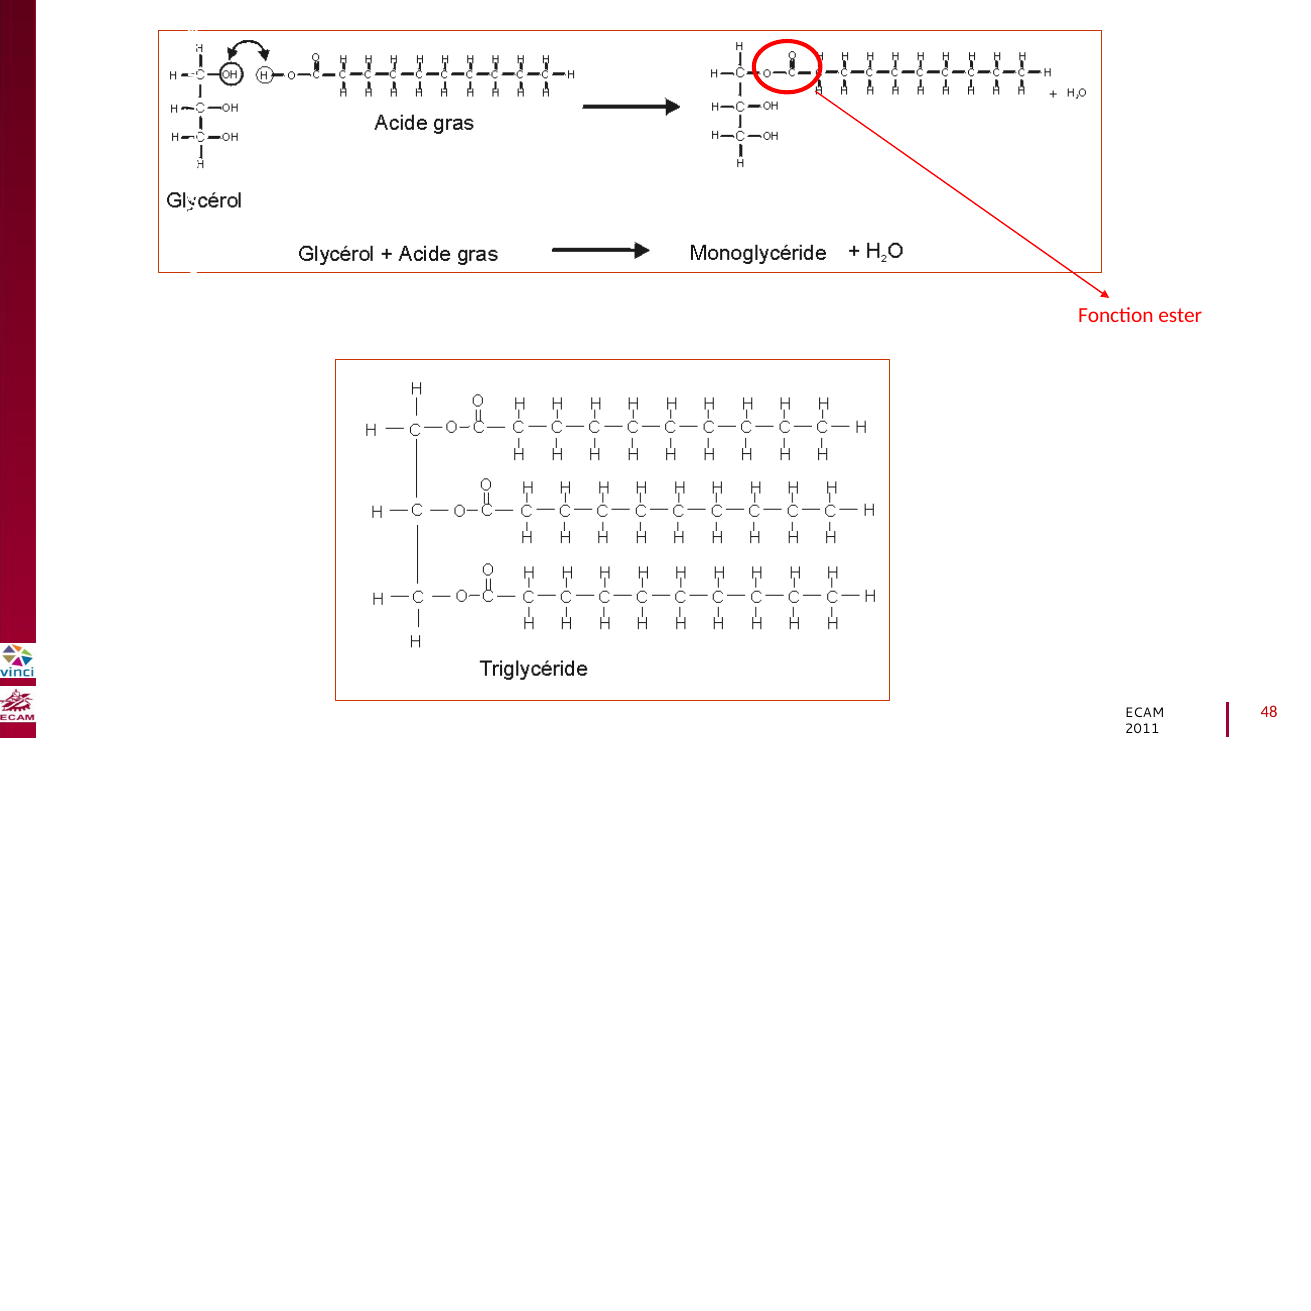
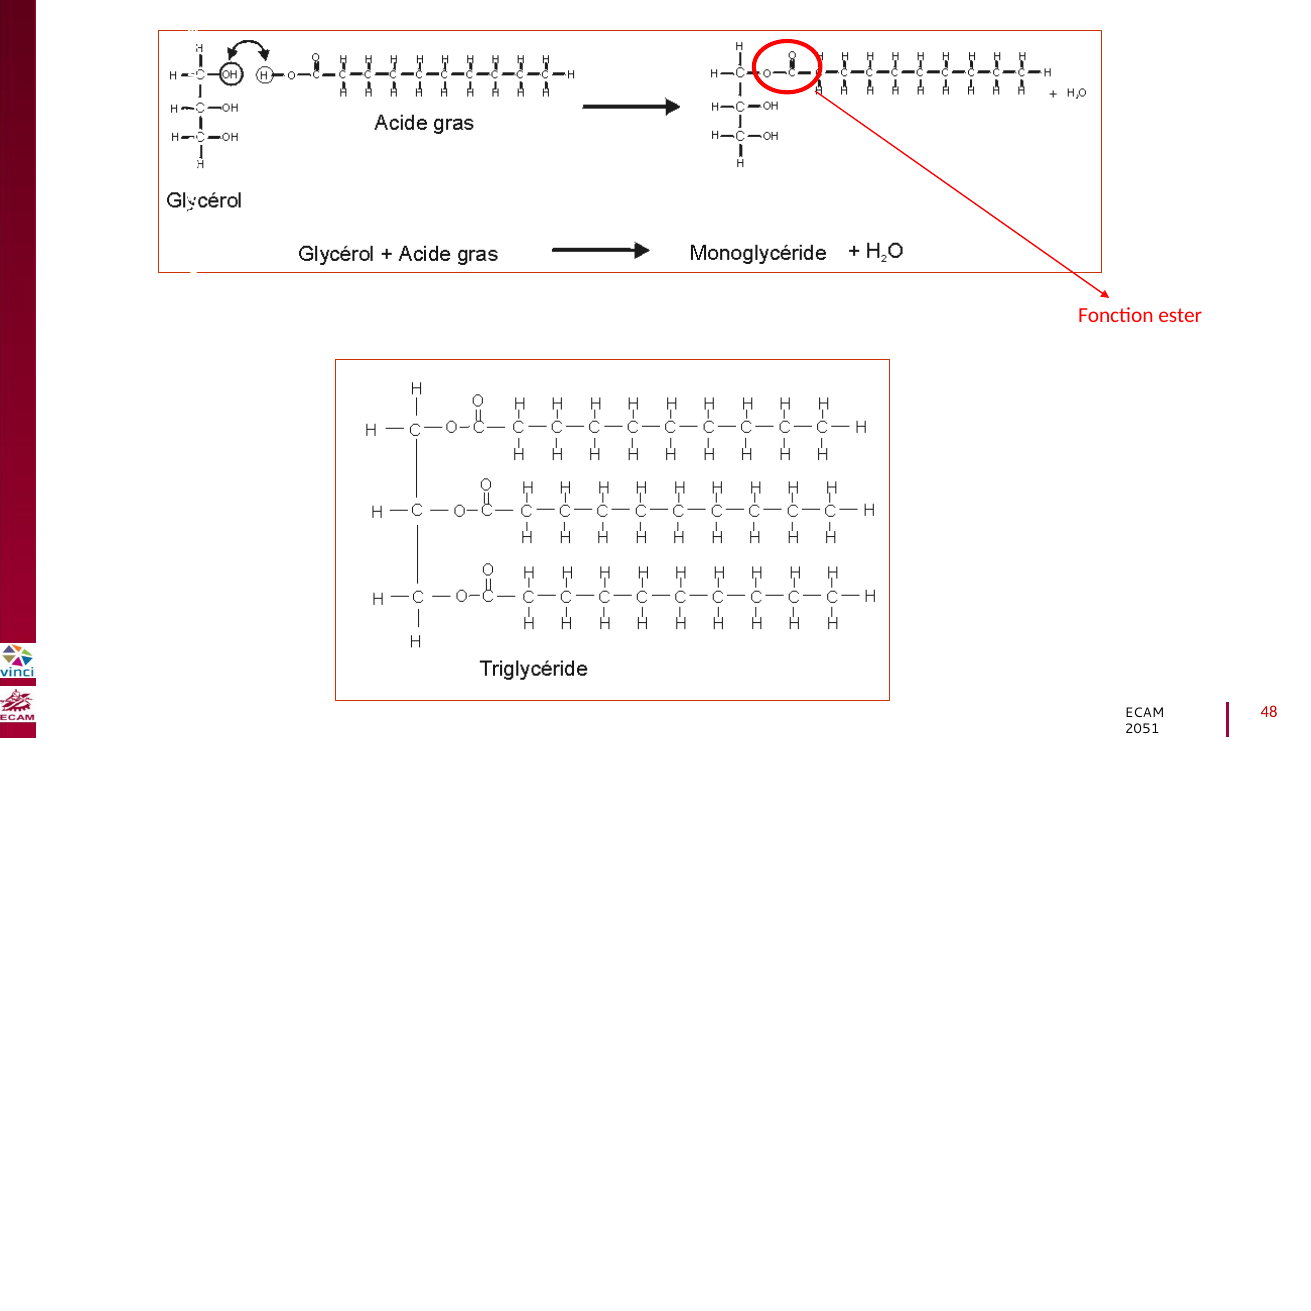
2011: 2011 -> 2051 (1142, 729)
